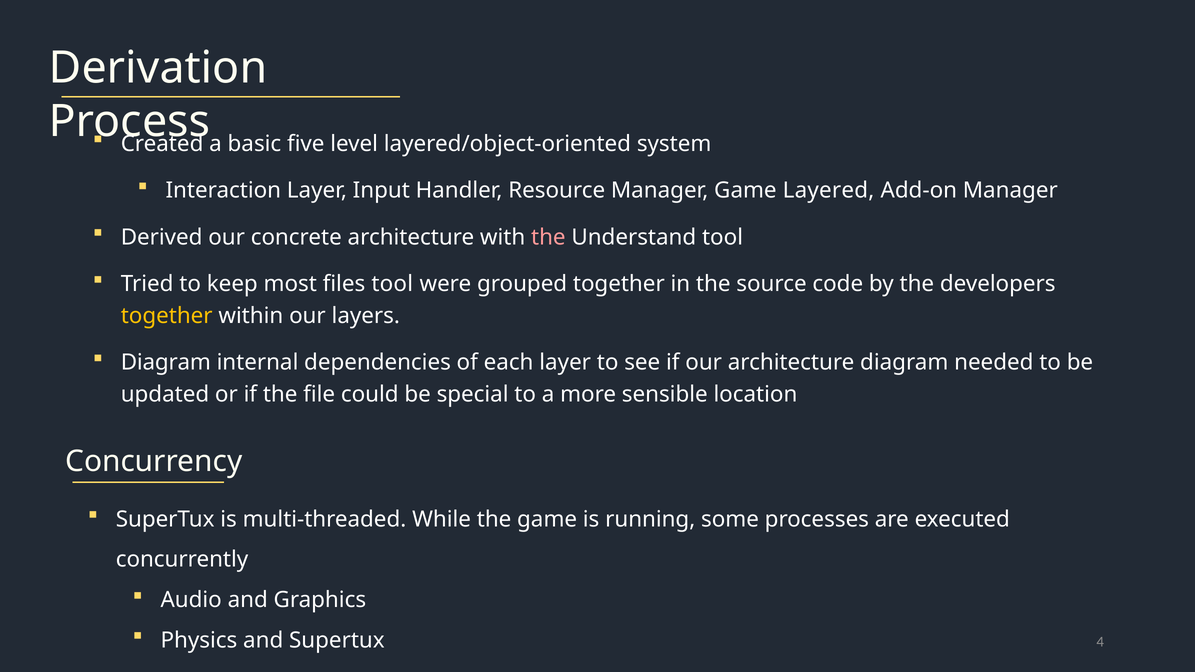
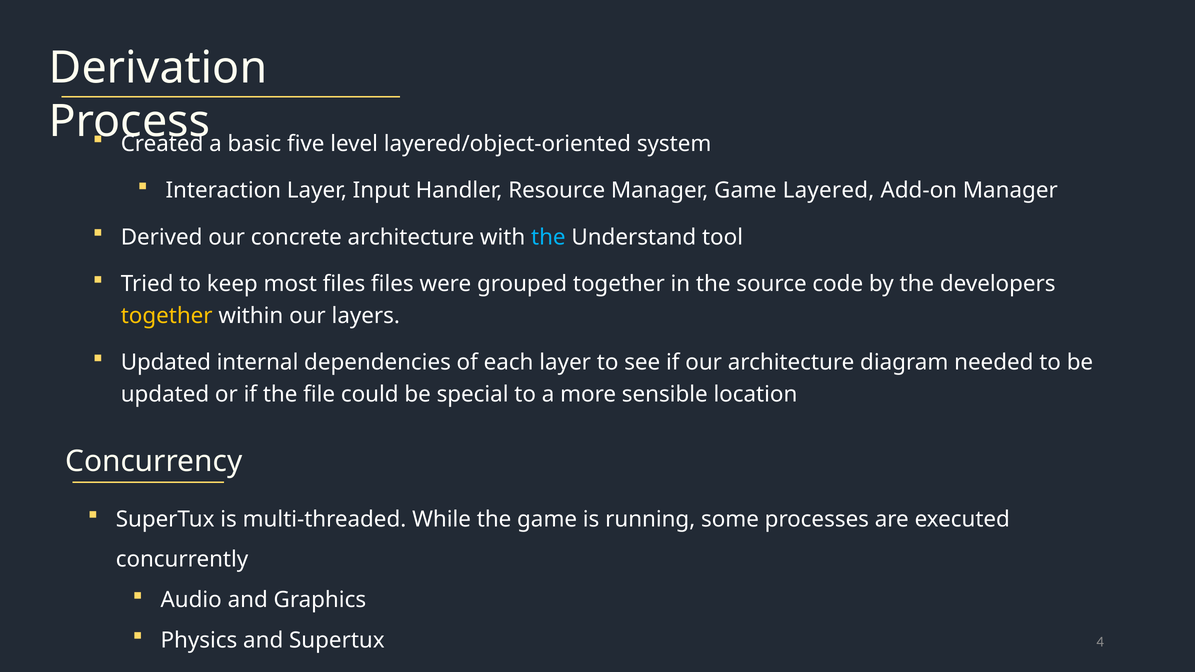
the colour: pink -> light blue (548, 237)
files tool: tool -> files (392, 284)
Diagram: Diagram -> Updated (166, 363)
